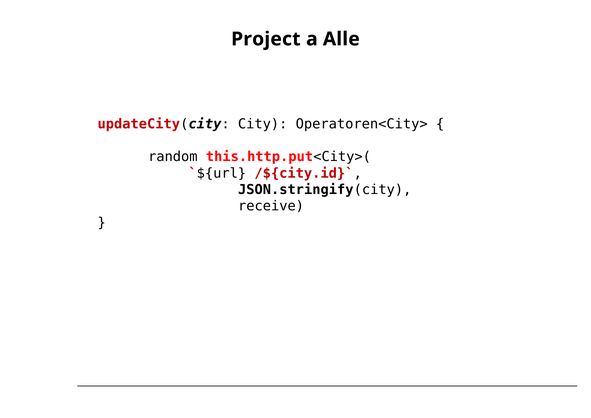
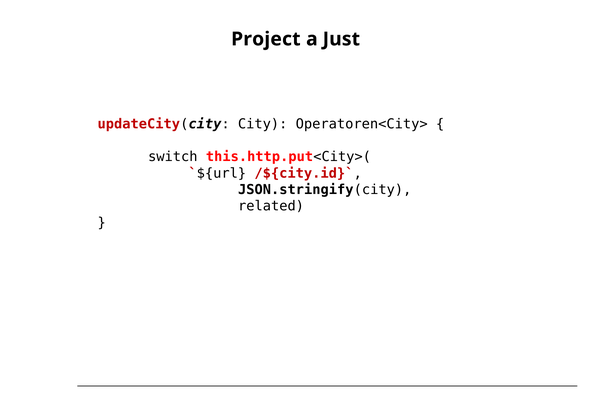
Alle: Alle -> Just (341, 39)
random: random -> switch (173, 157)
receive: receive -> related (271, 206)
